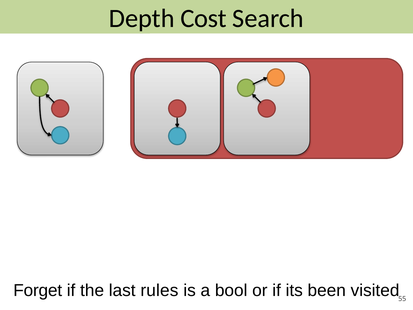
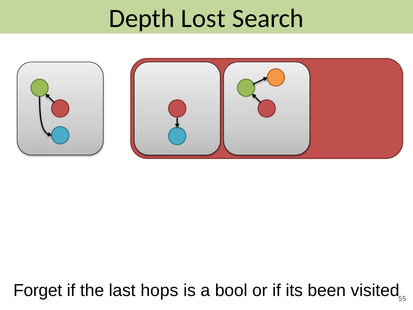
Cost: Cost -> Lost (203, 18)
rules: rules -> hops (159, 290)
